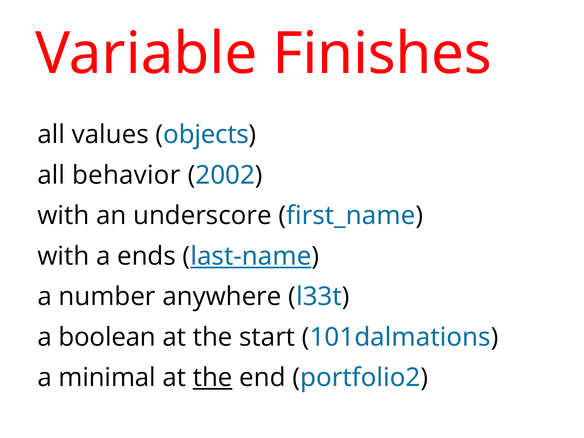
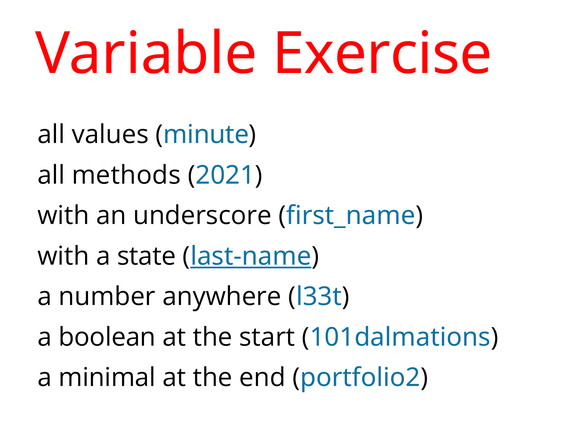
Finishes: Finishes -> Exercise (382, 54)
objects: objects -> minute (206, 135)
behavior: behavior -> methods (126, 175)
2002: 2002 -> 2021 (225, 175)
ends: ends -> state (147, 256)
the underline: present -> none (213, 378)
